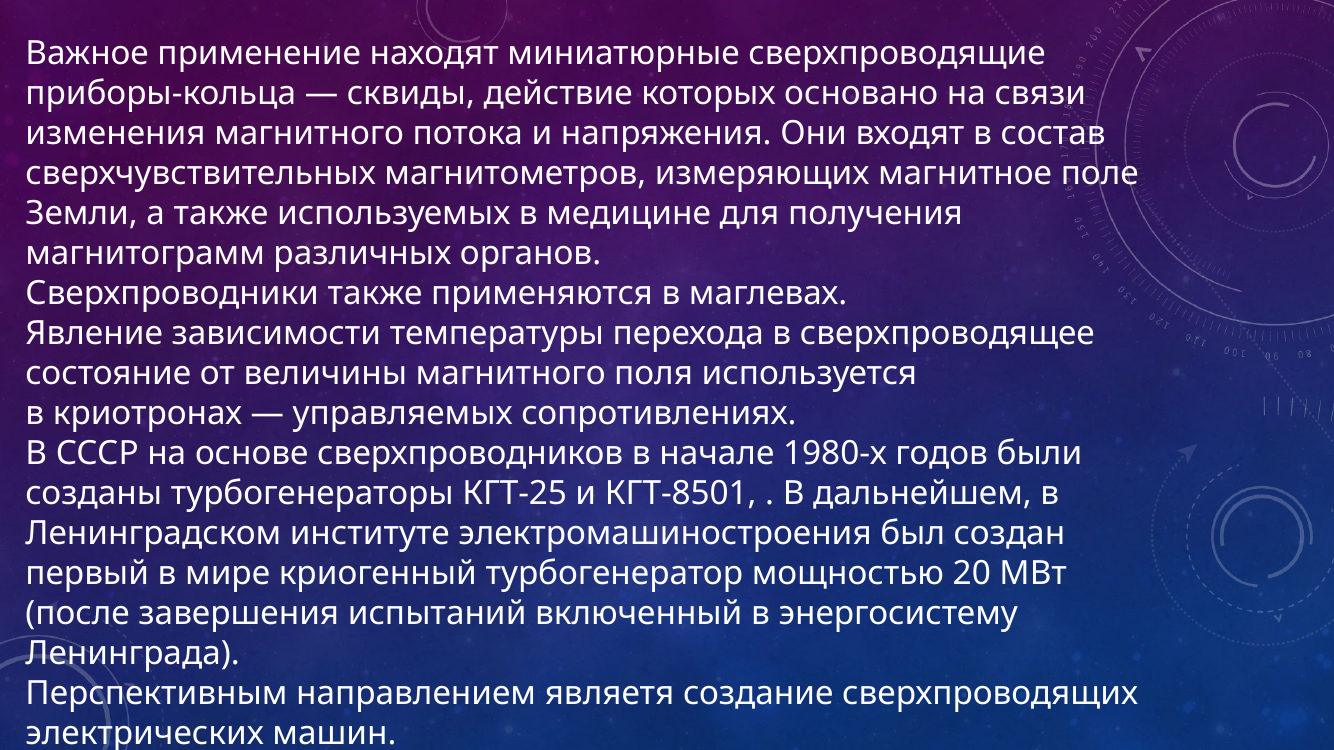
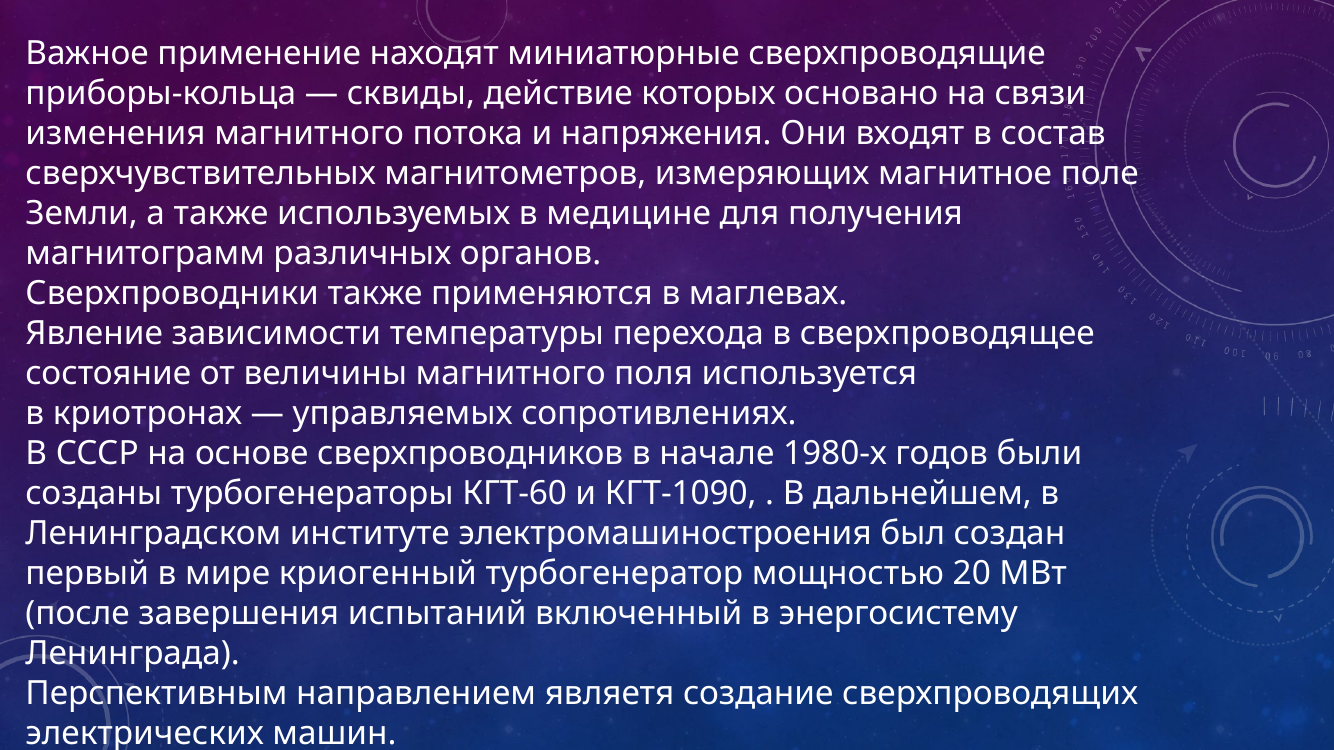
КГТ-25: КГТ-25 -> КГТ-60 (515, 493)
КГТ-8501: КГТ-8501 -> КГТ-1090 (681, 493)
